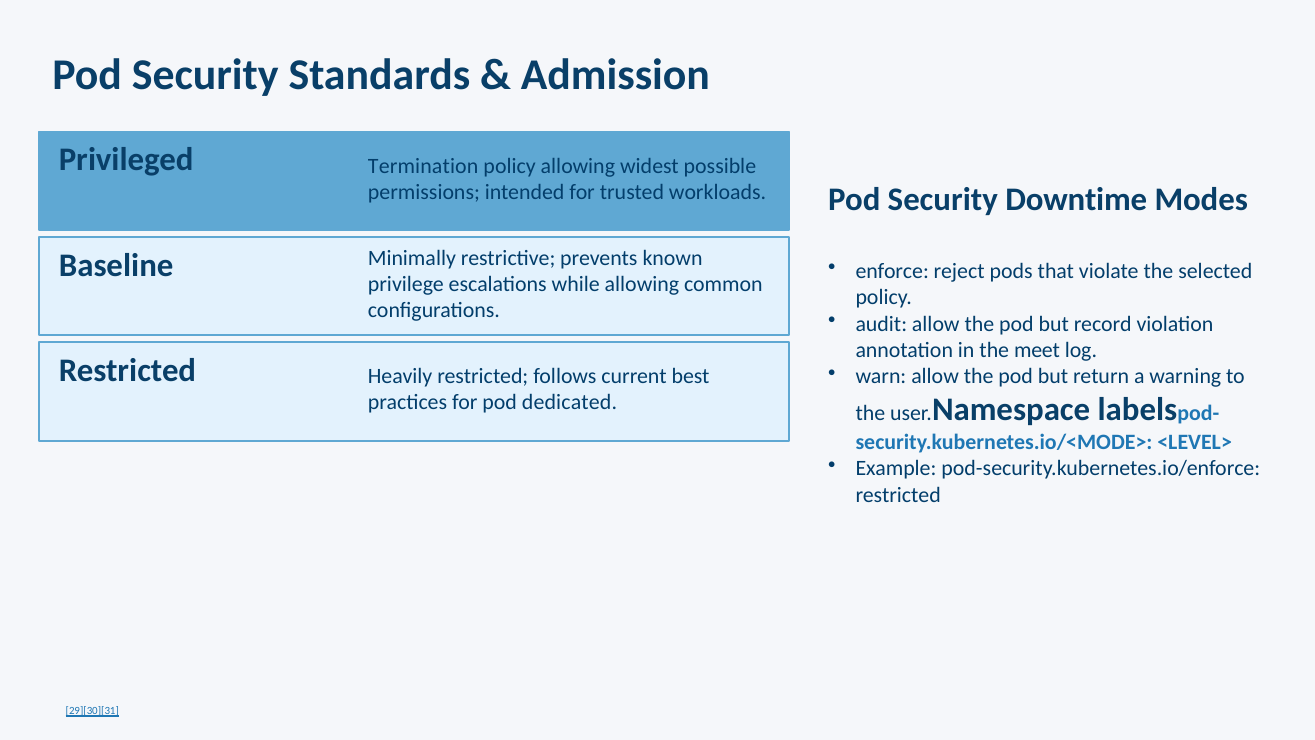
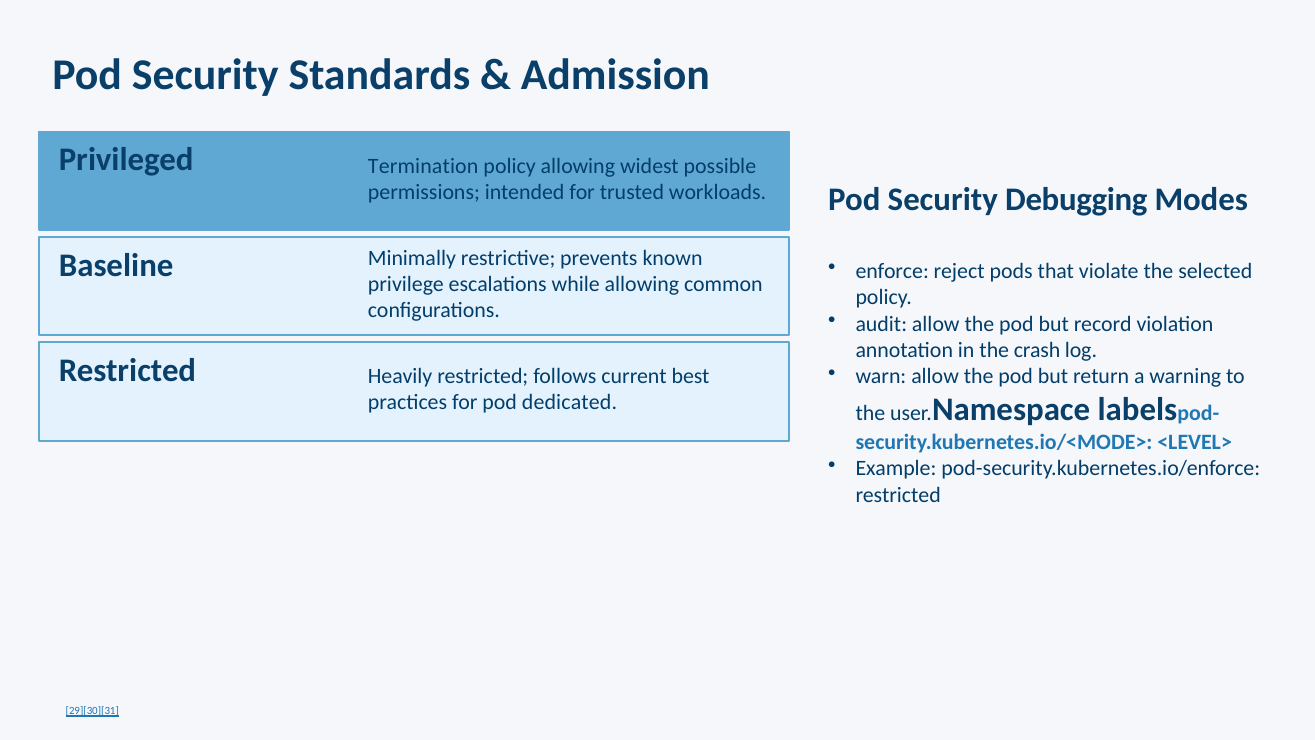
Downtime: Downtime -> Debugging (1076, 200)
meet: meet -> crash (1037, 350)
